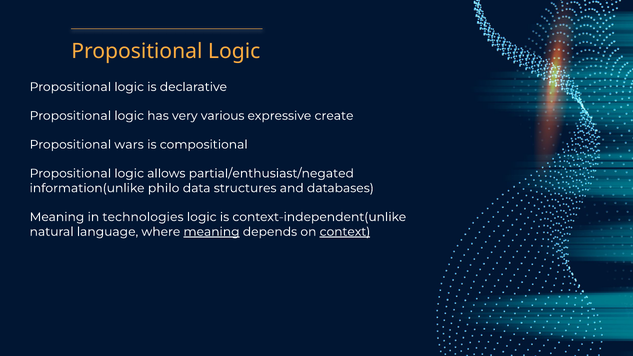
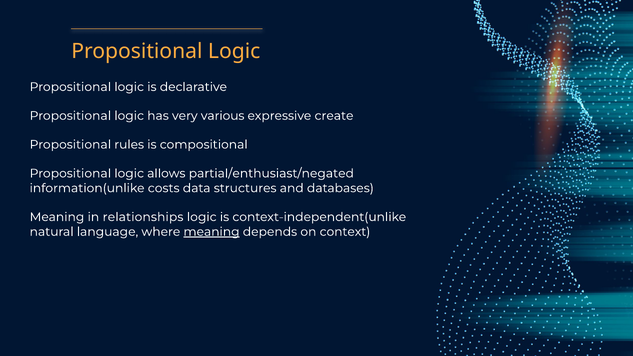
wars: wars -> rules (129, 145)
philo: philo -> costs (164, 188)
technologies: technologies -> relationships (143, 217)
context underline: present -> none (345, 232)
